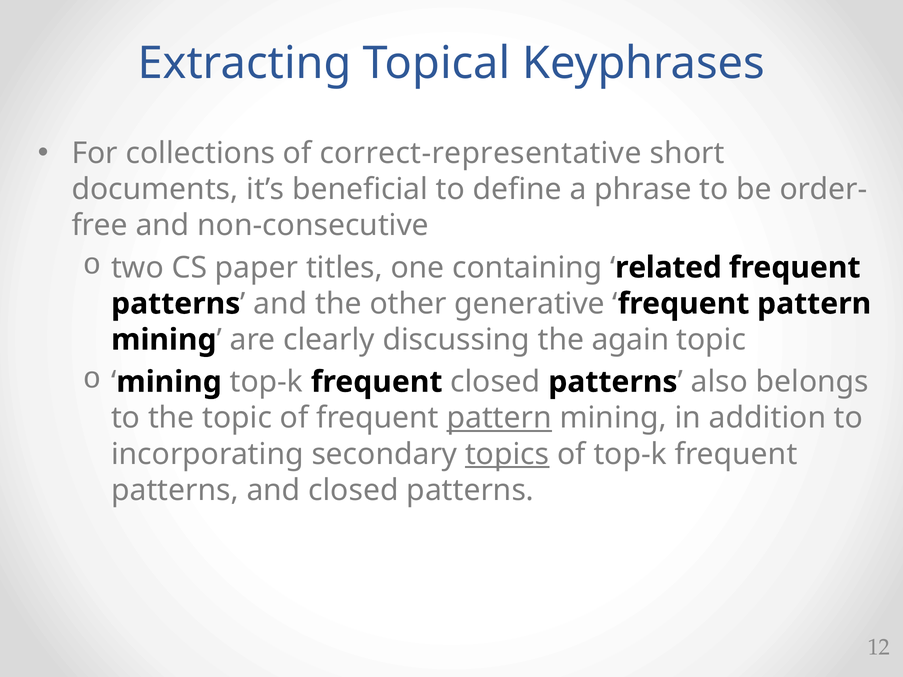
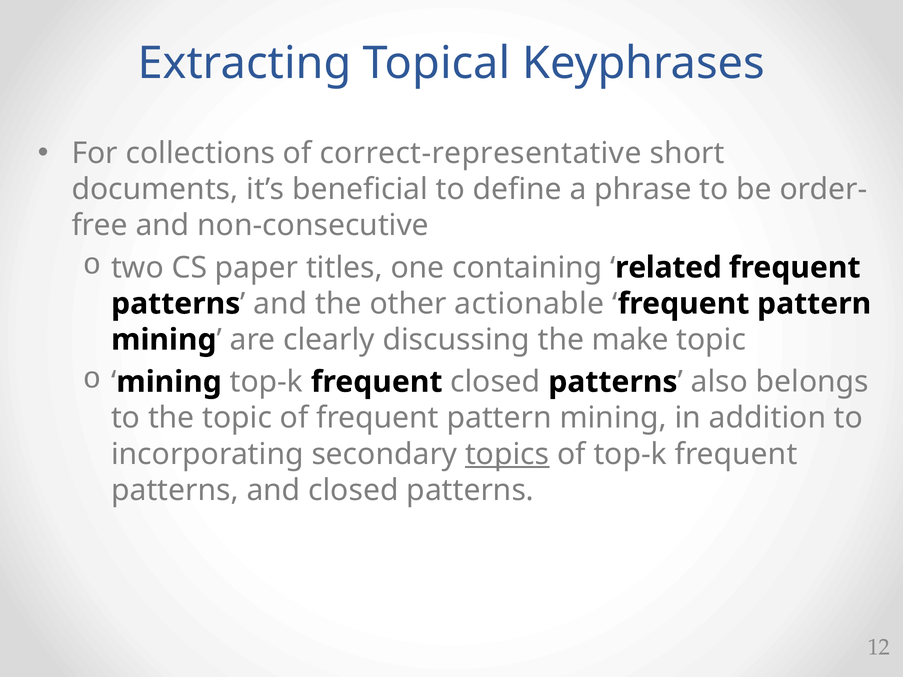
generative: generative -> actionable (529, 304)
again: again -> make (630, 340)
pattern underline: present -> none (499, 418)
